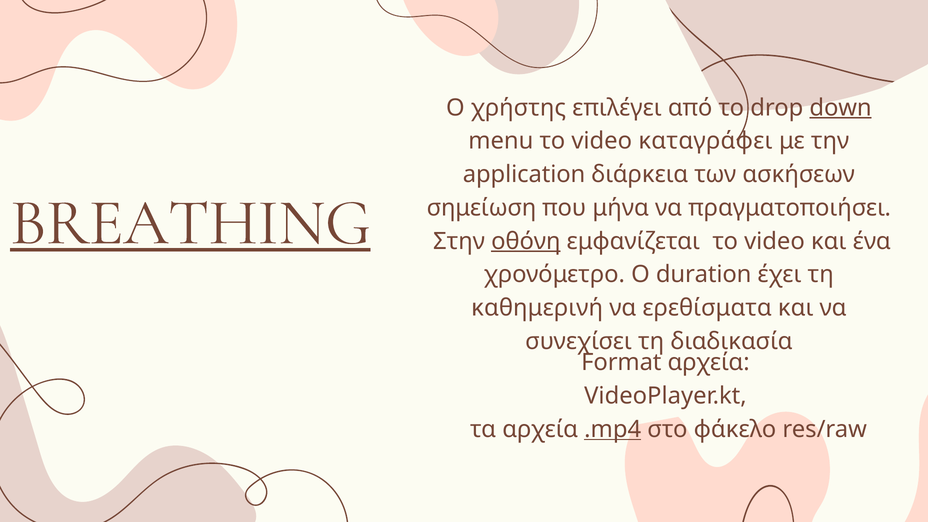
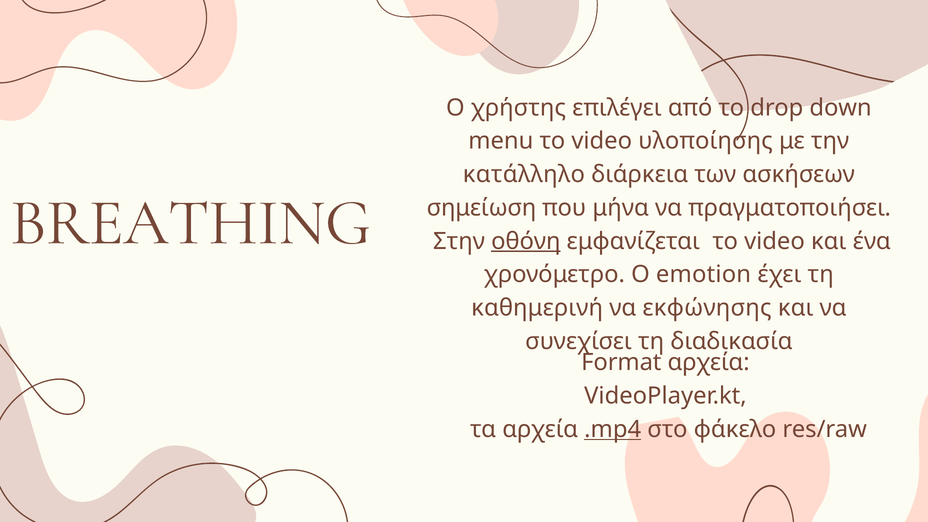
down underline: present -> none (841, 108)
καταγράφει: καταγράφει -> υλοποίησης (706, 141)
application: application -> κατάλληλο (524, 174)
BREATHING underline: present -> none (191, 222)
duration: duration -> emotion (704, 275)
ερεθίσματα: ερεθίσματα -> εκφώνησης (707, 308)
